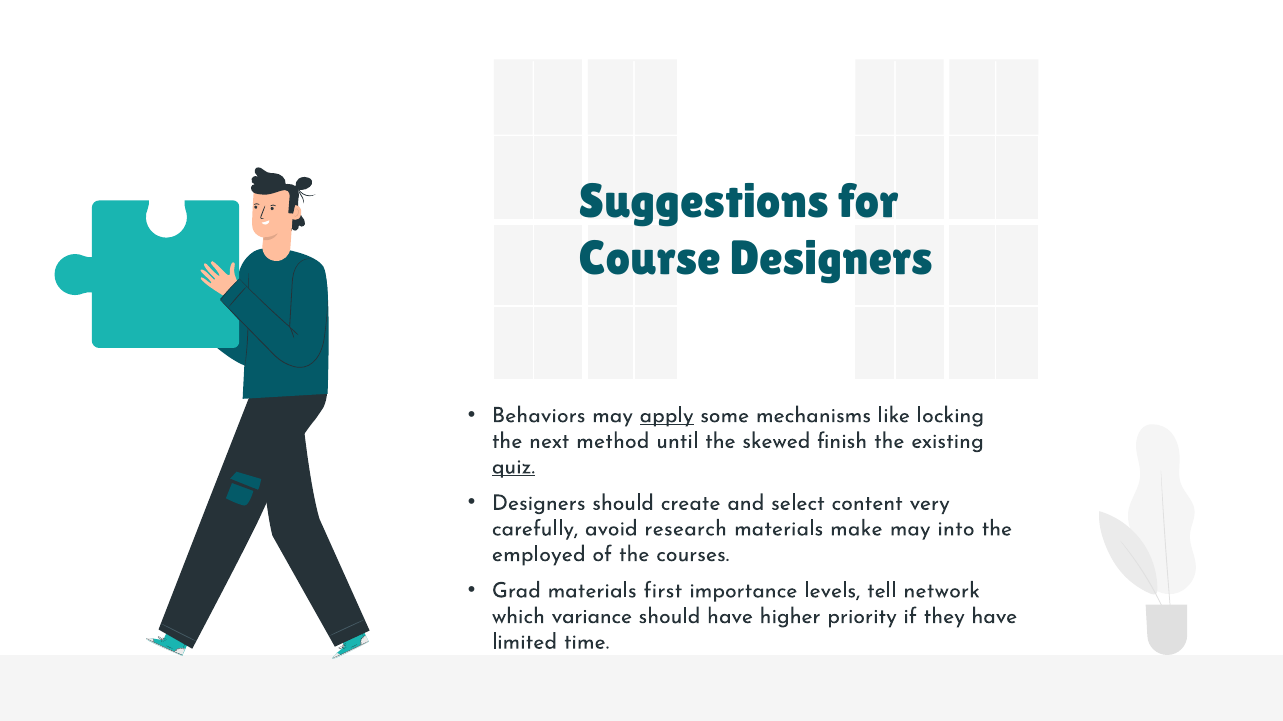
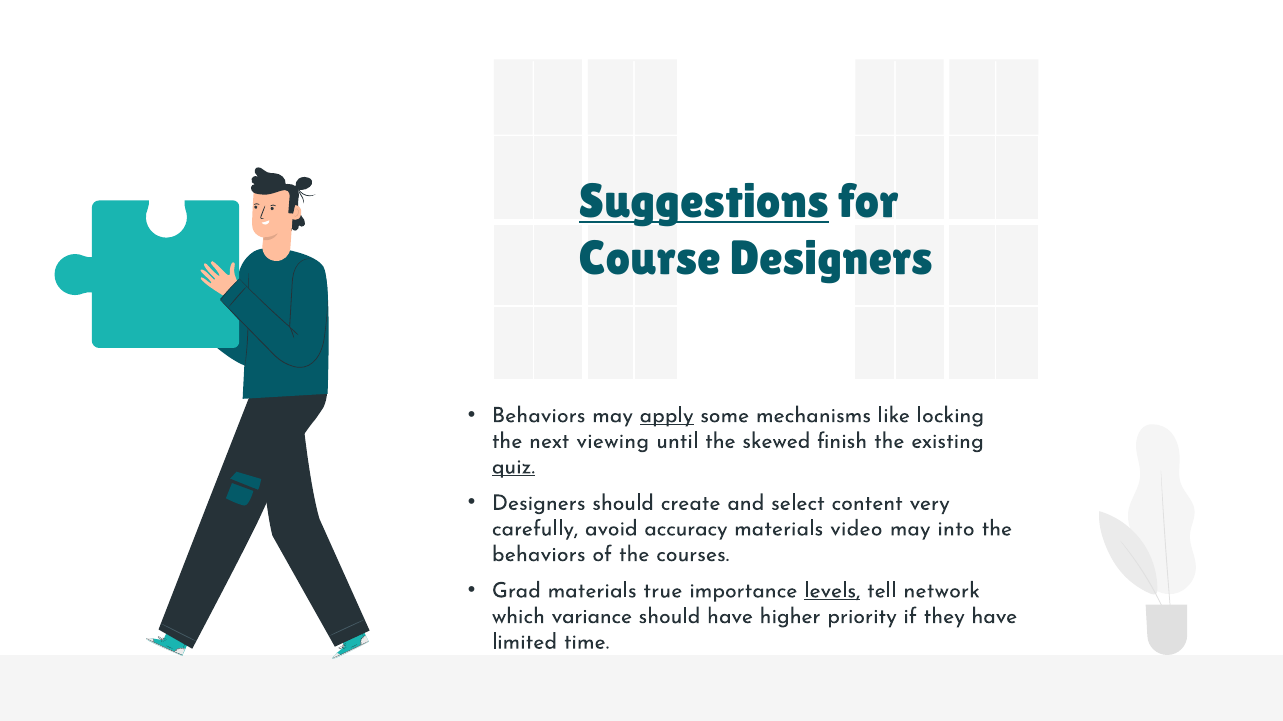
Suggestions underline: none -> present (704, 202)
method: method -> viewing (613, 441)
research: research -> accuracy (686, 529)
make: make -> video (856, 529)
employed: employed -> behaviors (539, 555)
first: first -> true (663, 591)
levels underline: none -> present (832, 591)
